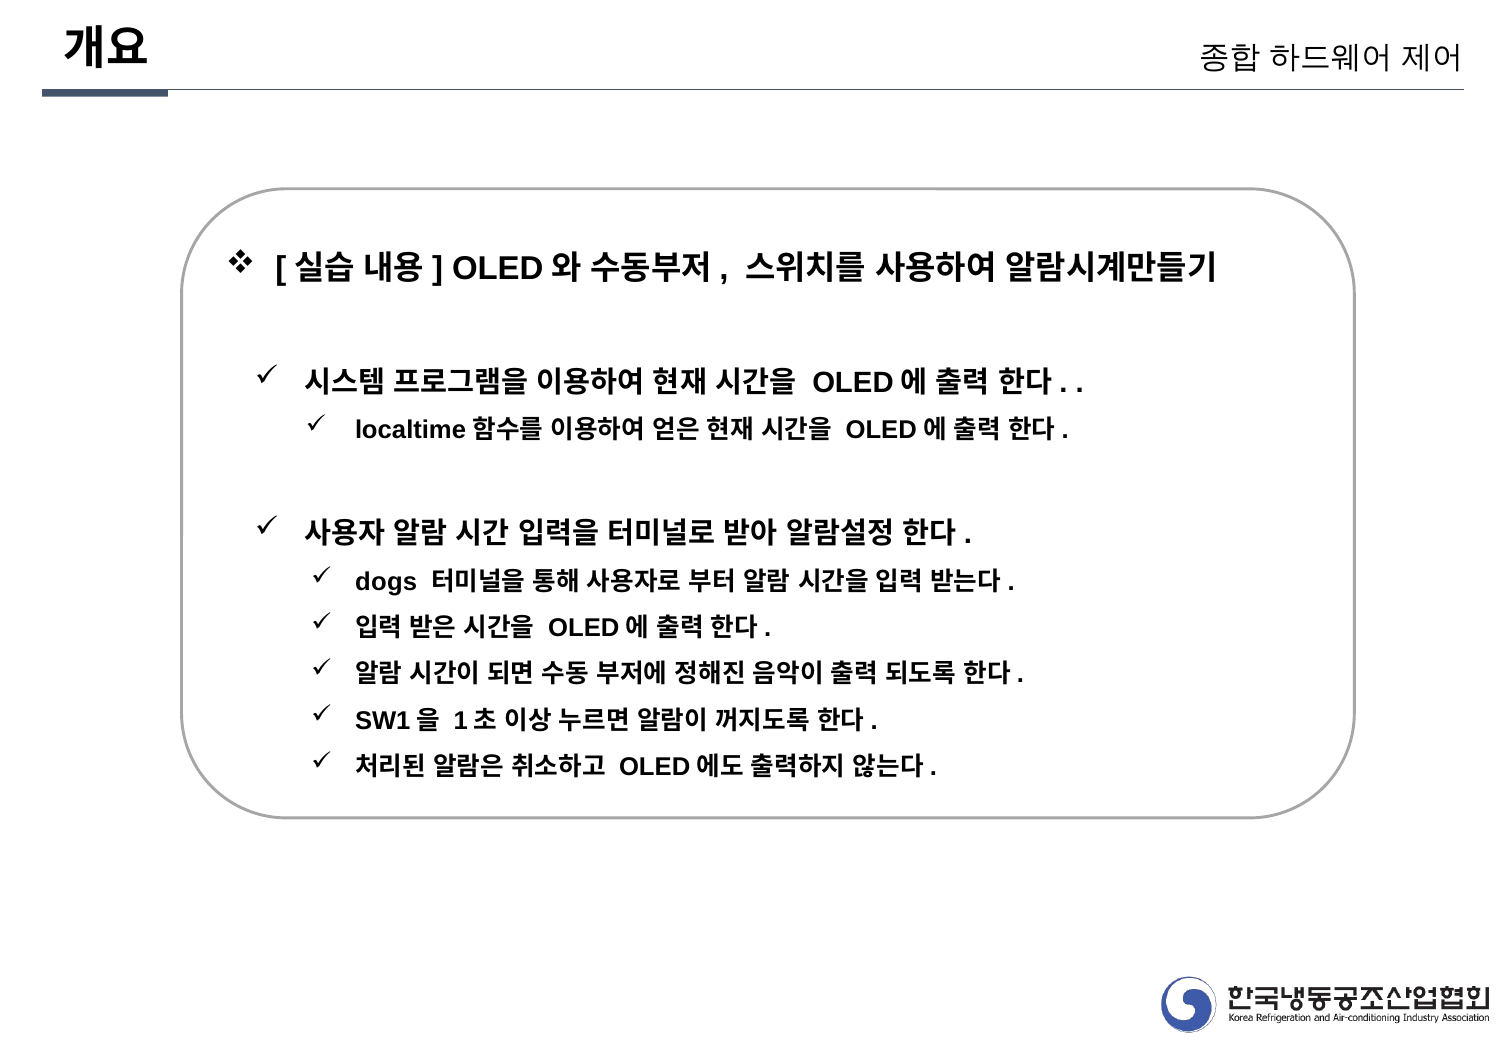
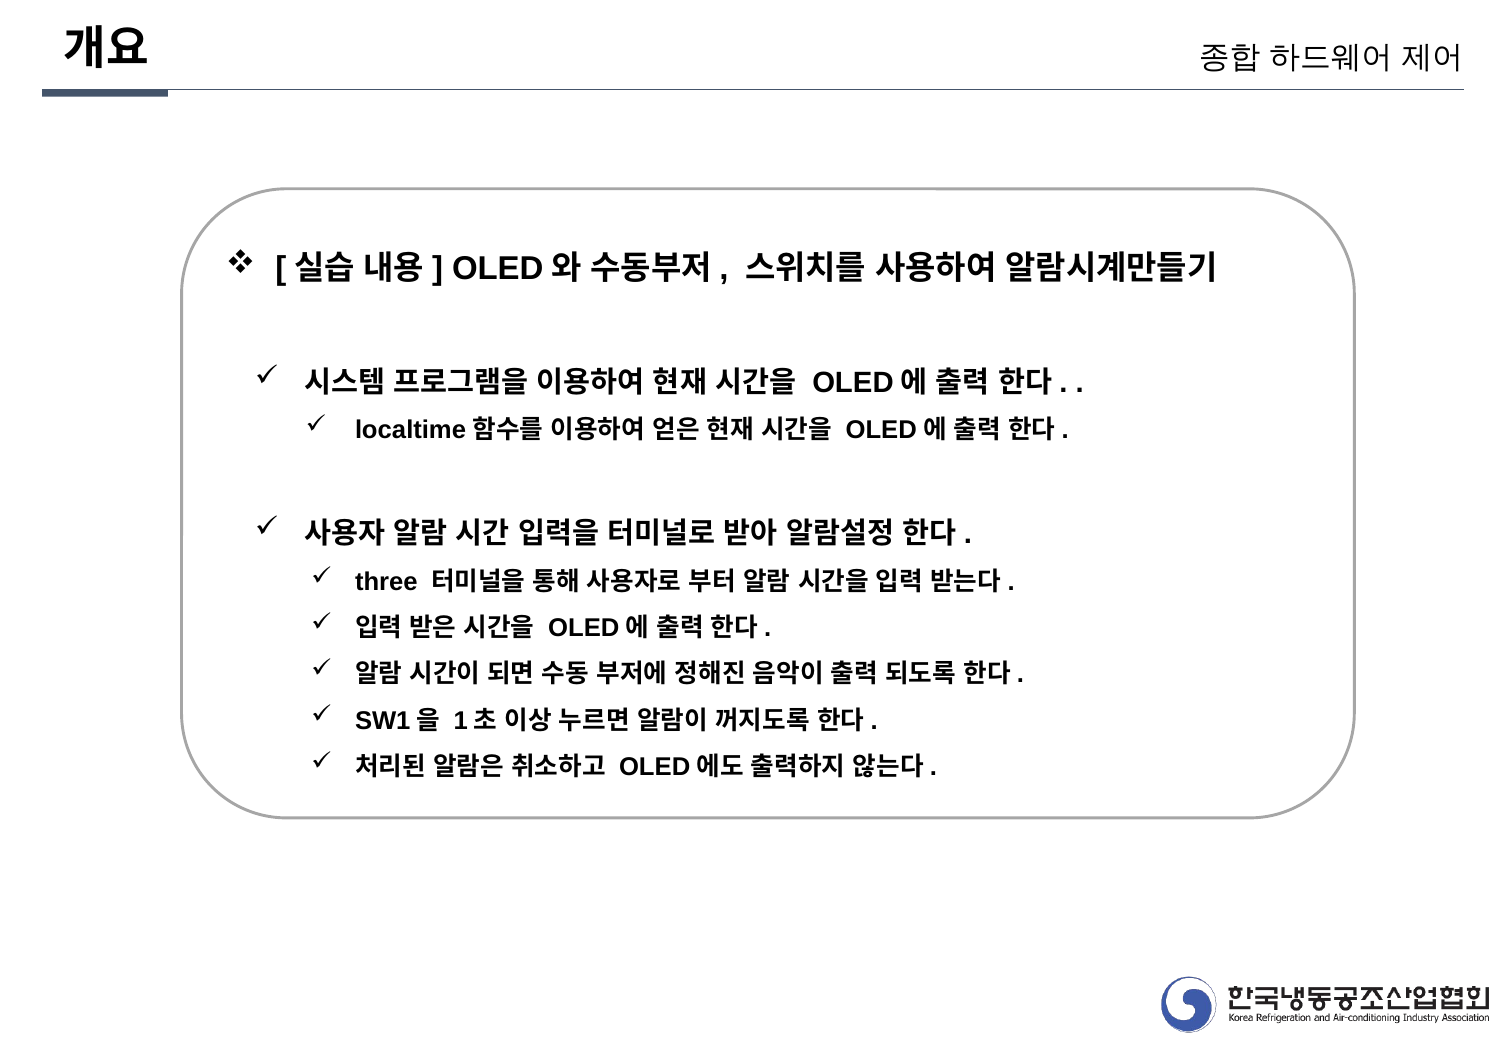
dogs: dogs -> three (386, 582)
